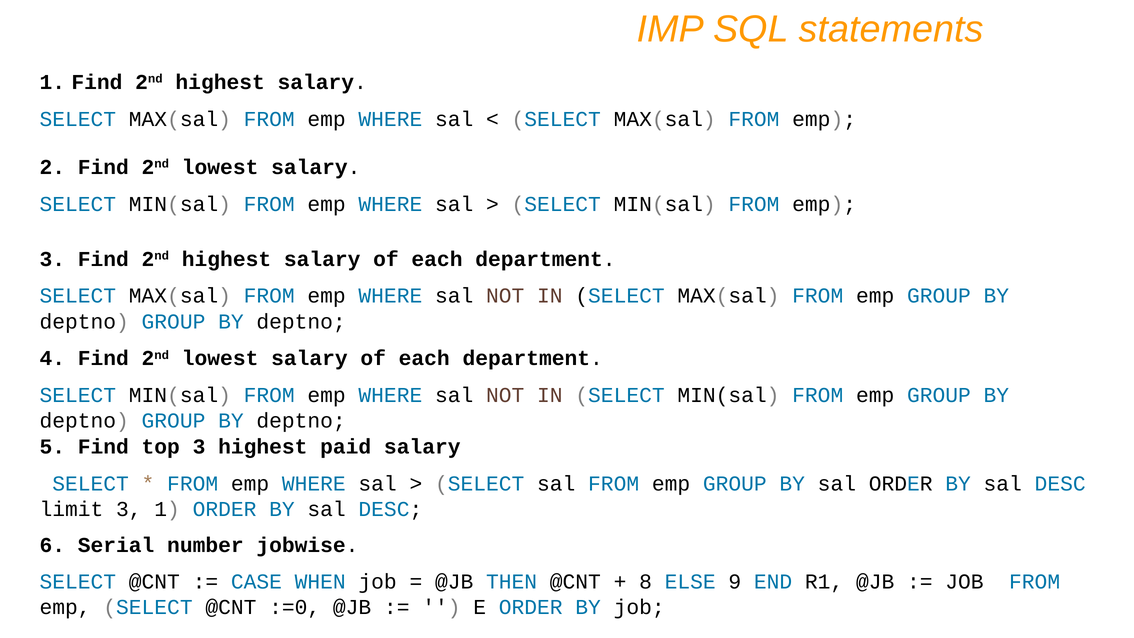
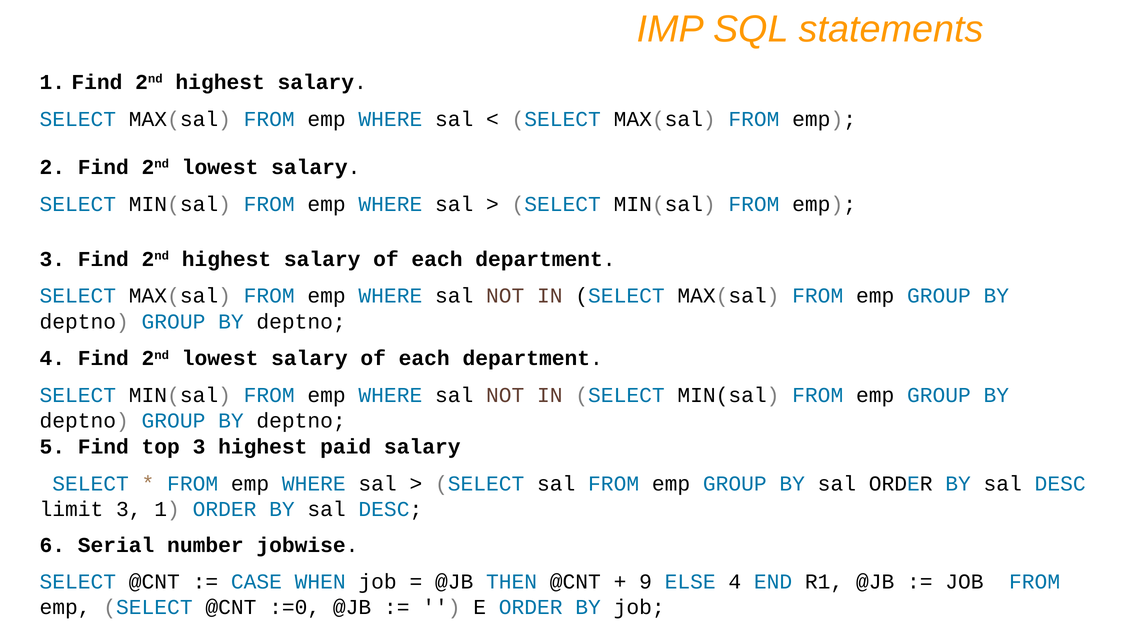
8: 8 -> 9 (646, 582)
ELSE 9: 9 -> 4 (735, 582)
